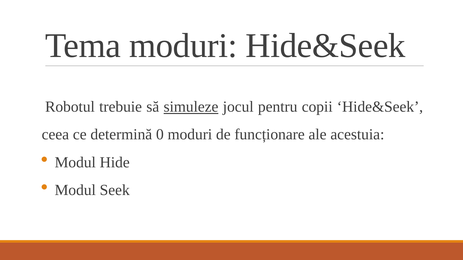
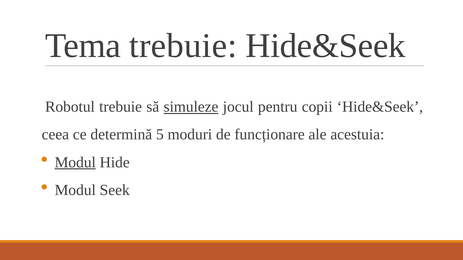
Tema moduri: moduri -> trebuie (183, 46)
0: 0 -> 5 (160, 135)
Modul underline: none -> present (75, 163)
